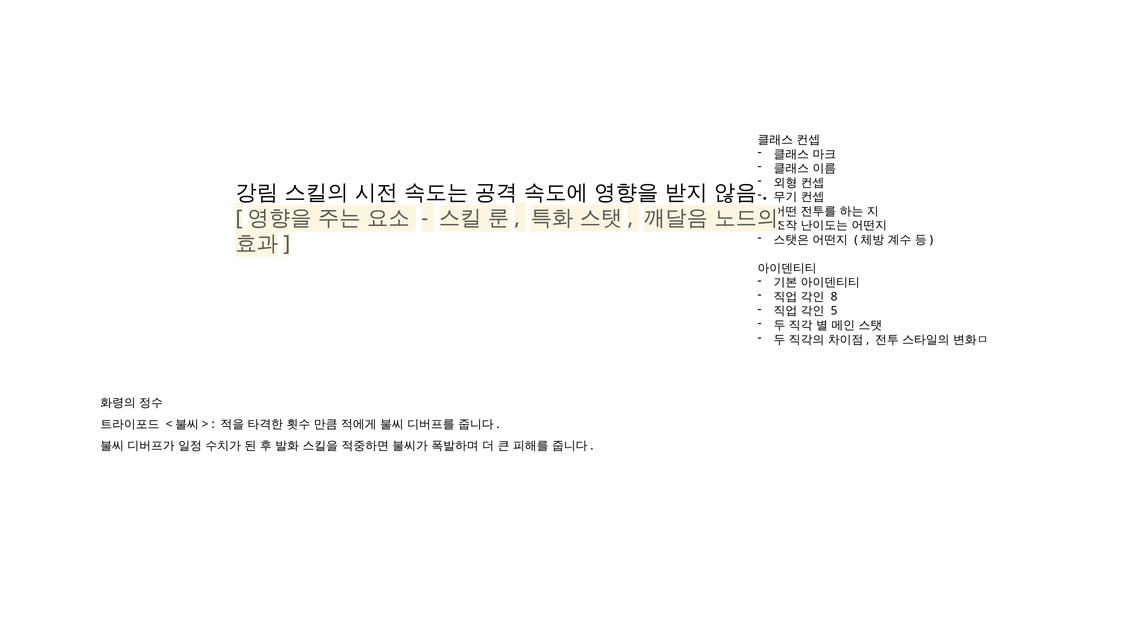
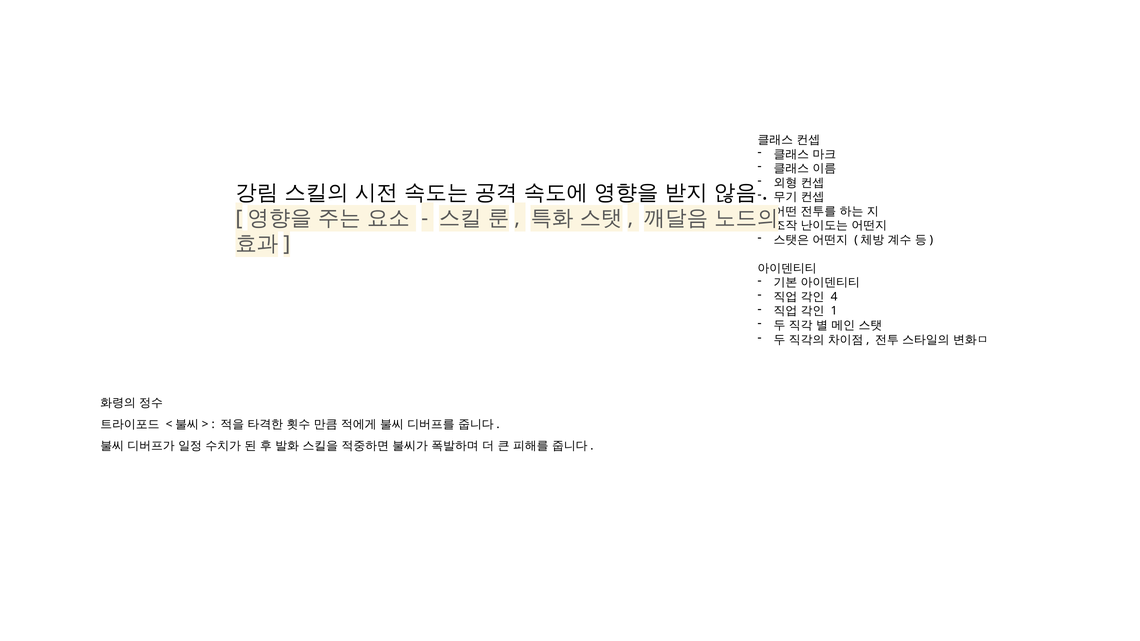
8: 8 -> 4 (834, 297)
5: 5 -> 1 (834, 311)
